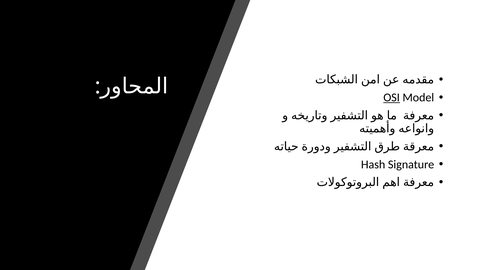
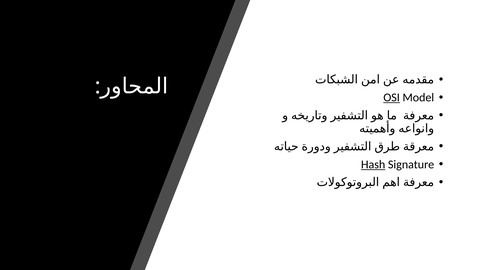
Hash underline: none -> present (373, 164)
